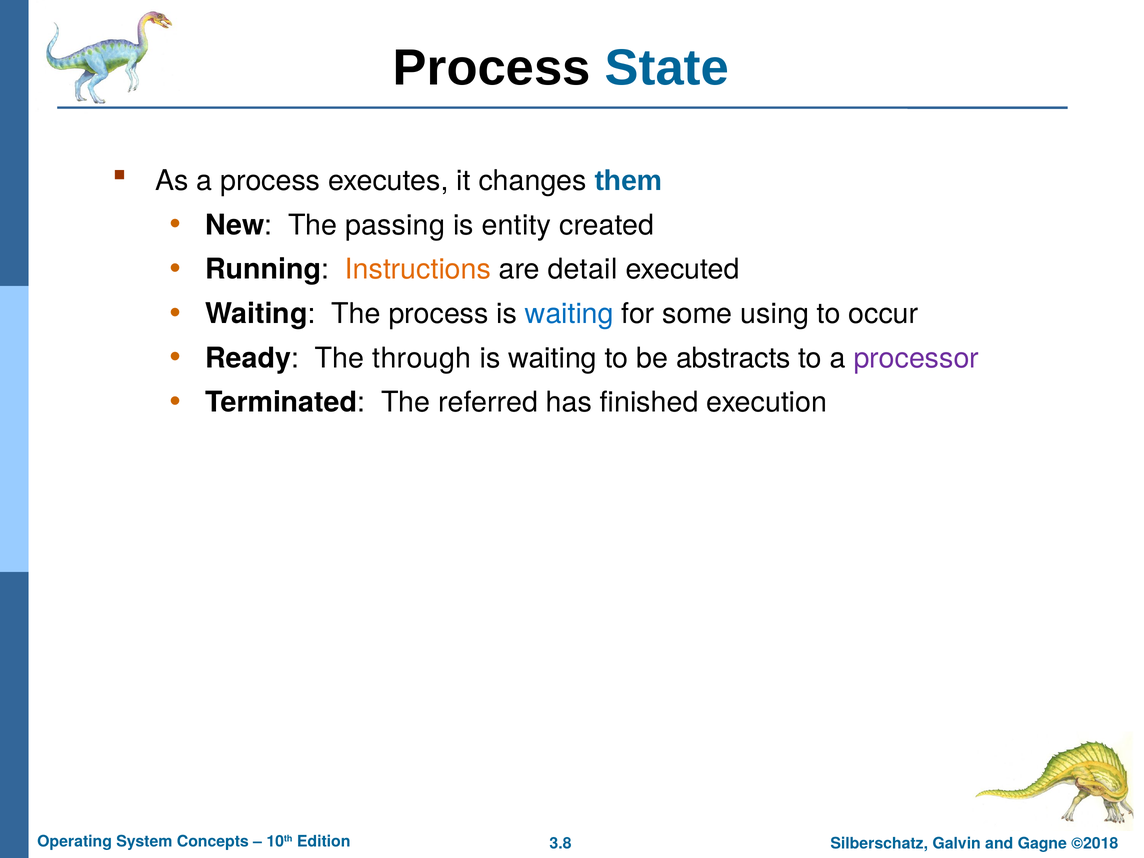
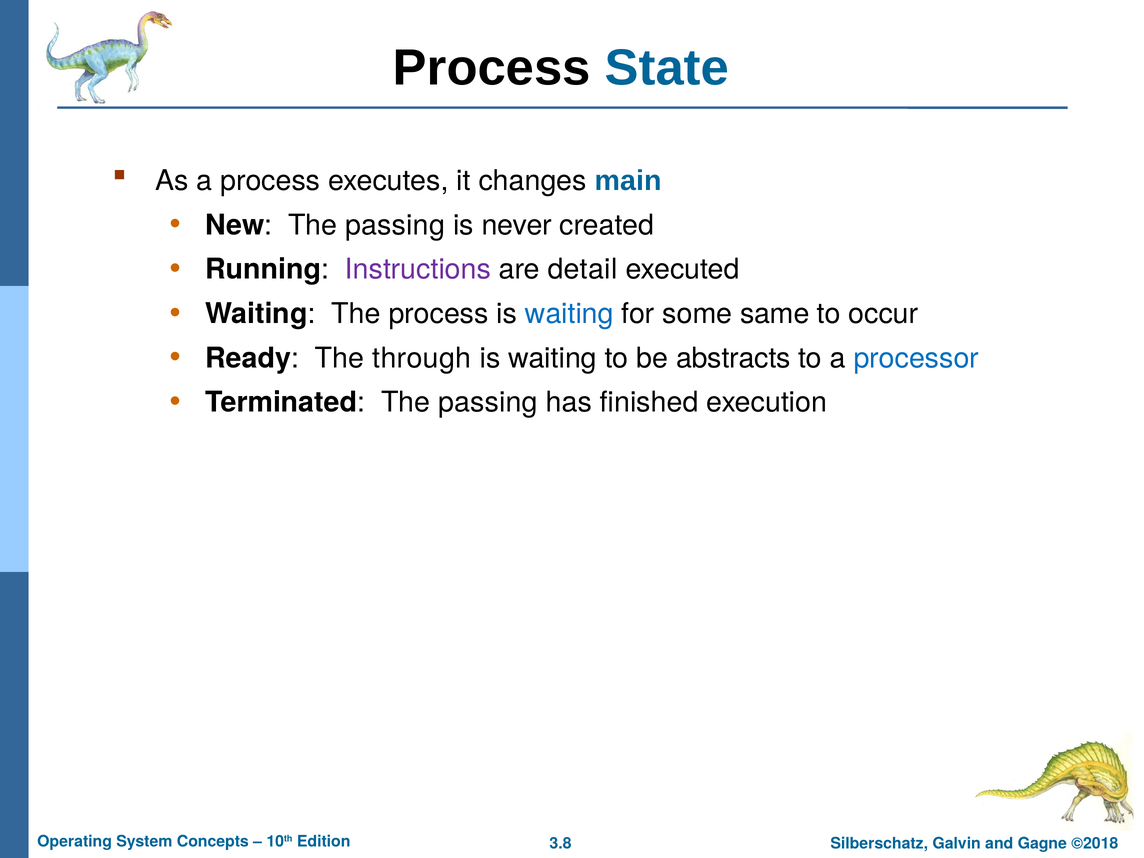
them: them -> main (628, 181)
entity: entity -> never (517, 225)
Instructions colour: orange -> purple (418, 269)
using: using -> same (775, 314)
processor colour: purple -> blue (916, 358)
Terminated The referred: referred -> passing (488, 402)
